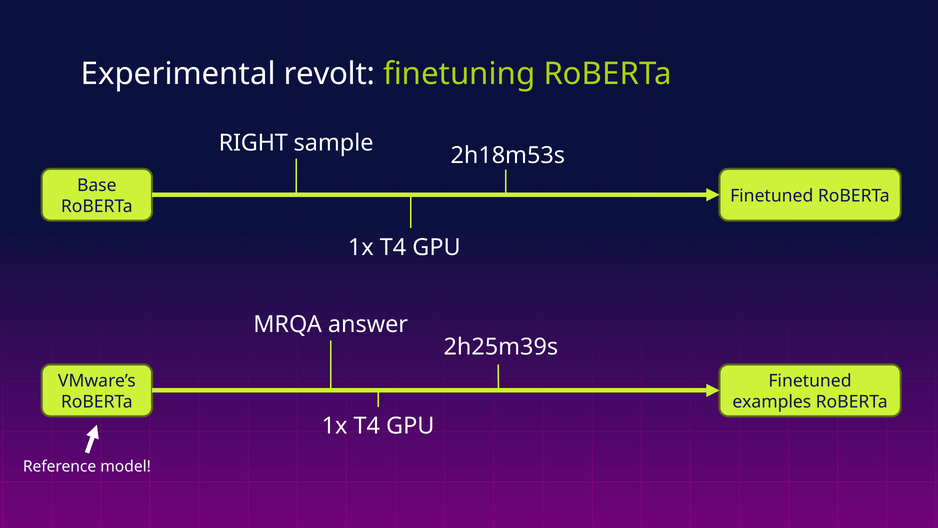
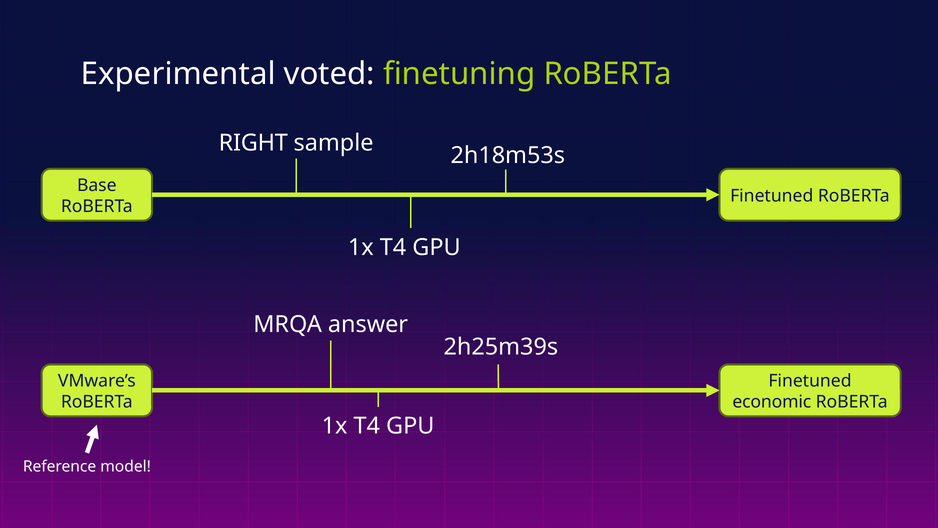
revolt: revolt -> voted (329, 74)
examples: examples -> economic (772, 402)
